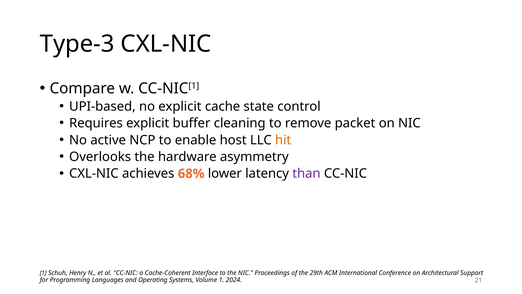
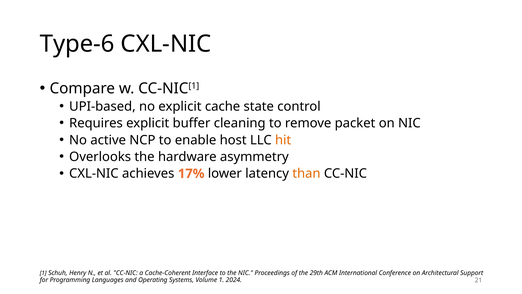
Type-3: Type-3 -> Type-6 (77, 44)
68%: 68% -> 17% (191, 173)
than colour: purple -> orange (306, 173)
